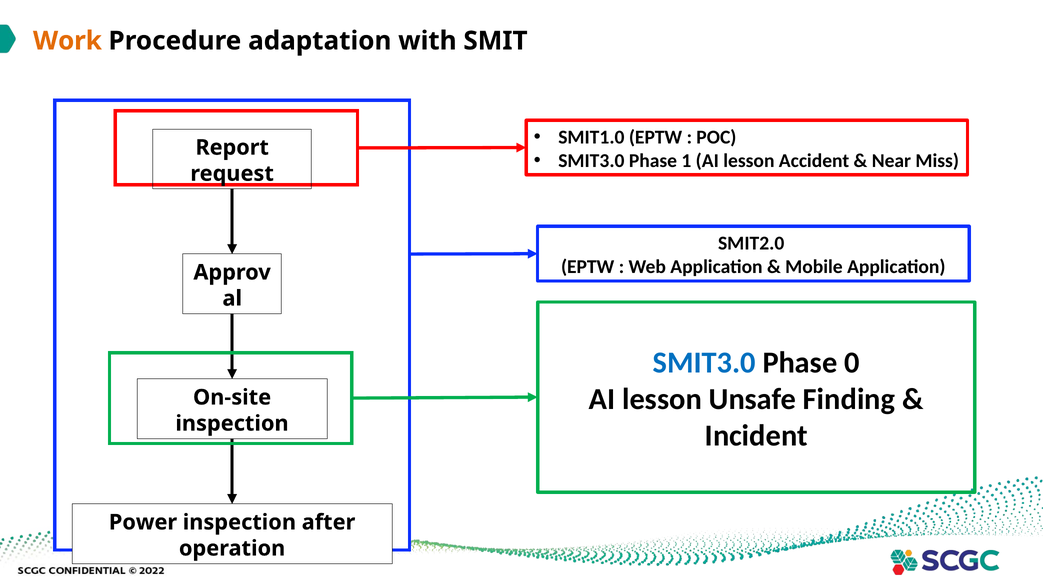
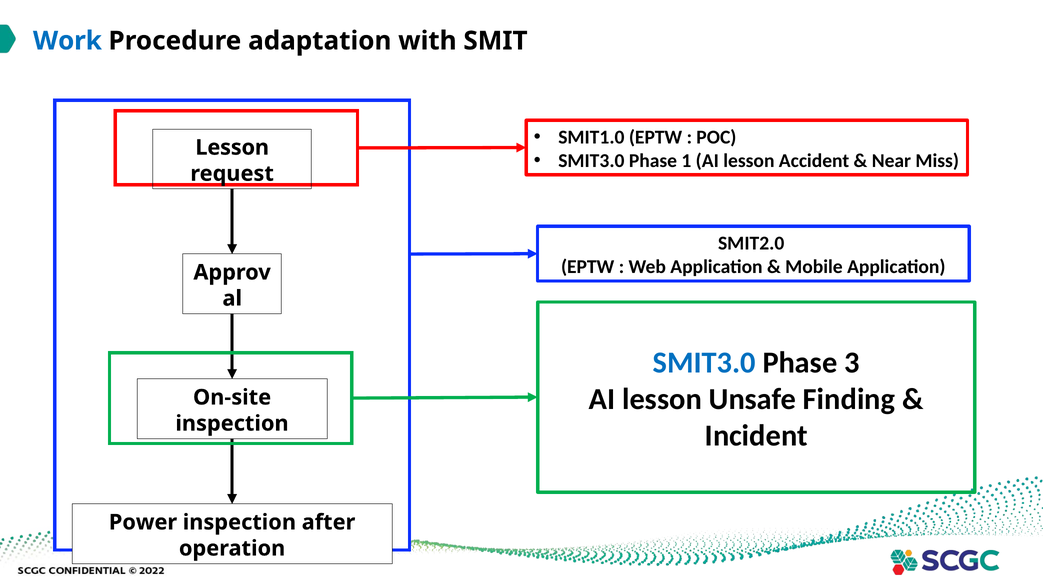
Work colour: orange -> blue (67, 41)
Report: Report -> Lesson (232, 147)
0: 0 -> 3 (852, 363)
